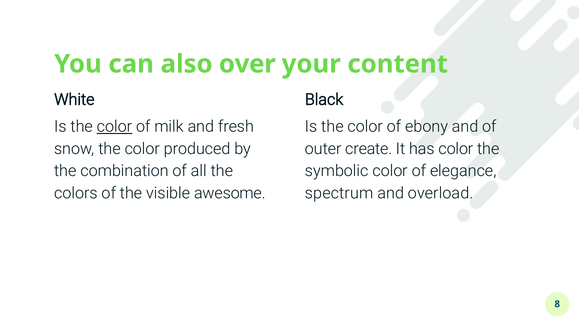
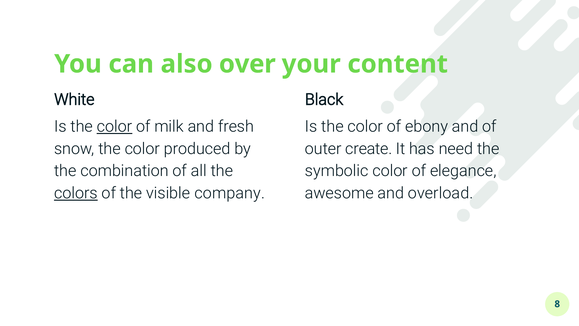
has color: color -> need (456, 149)
colors underline: none -> present (76, 193)
awesome: awesome -> company (230, 193)
spectrum: spectrum -> awesome (339, 193)
